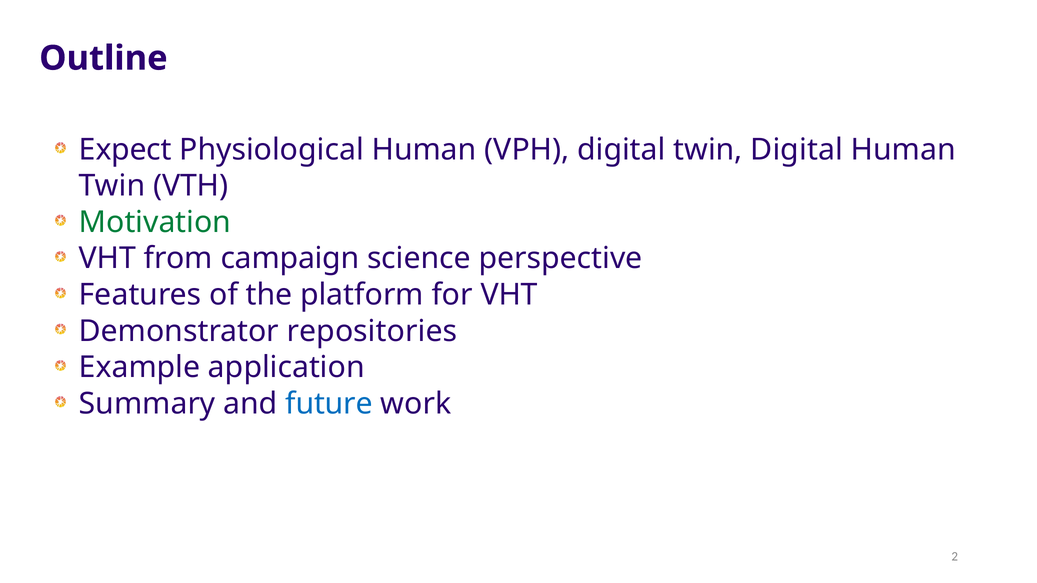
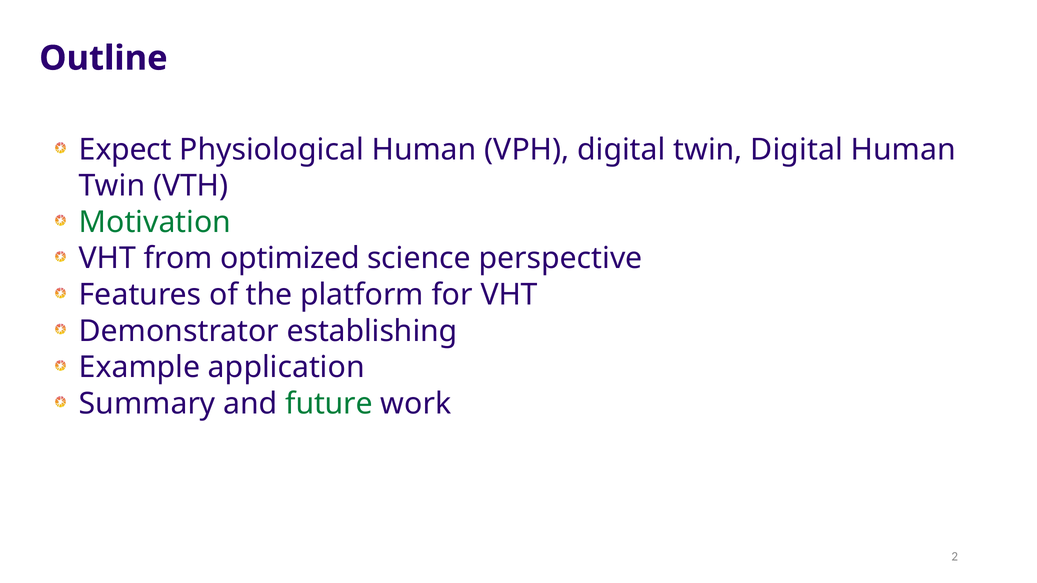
campaign: campaign -> optimized (290, 259)
repositories: repositories -> establishing (372, 331)
future colour: blue -> green (329, 404)
